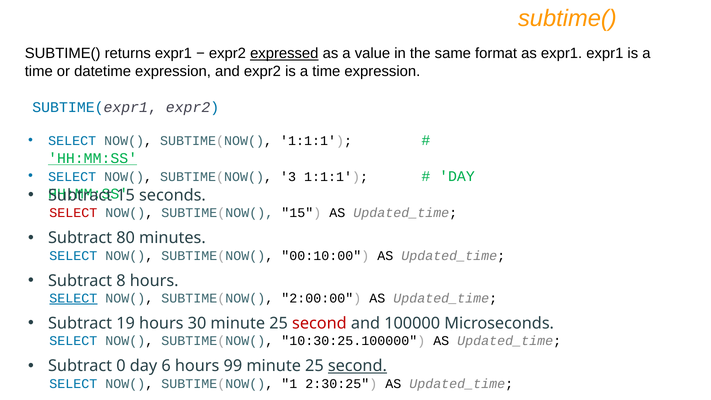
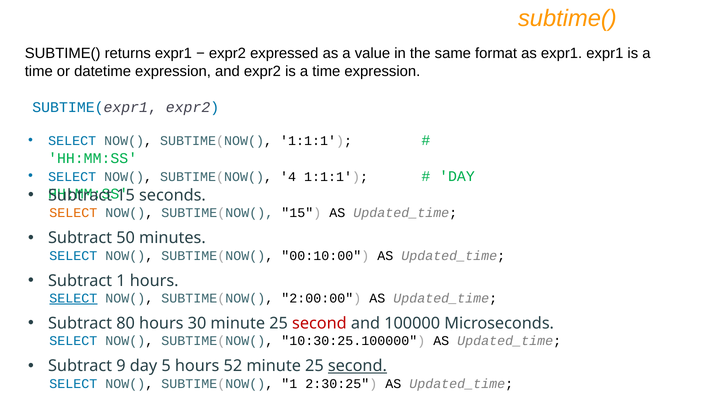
expressed underline: present -> none (284, 53)
HH:MM:SS underline: present -> none (93, 158)
3: 3 -> 4 (288, 177)
SELECT colour: red -> orange (73, 213)
80: 80 -> 50 (126, 238)
Subtract 8: 8 -> 1 (121, 281)
19: 19 -> 80 (126, 323)
0: 0 -> 9 (121, 366)
6: 6 -> 5 (166, 366)
99: 99 -> 52 (233, 366)
